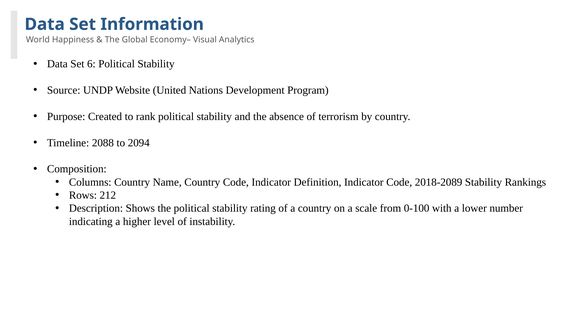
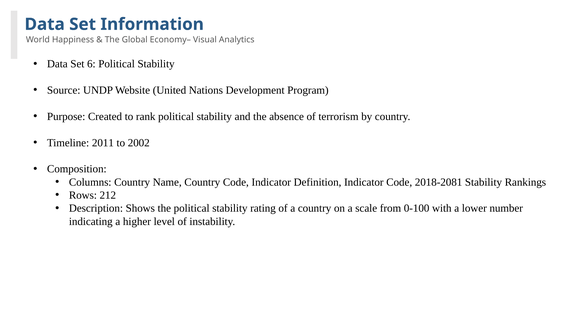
2088: 2088 -> 2011 (103, 143)
2094: 2094 -> 2002 (139, 143)
2018-2089: 2018-2089 -> 2018-2081 (439, 182)
